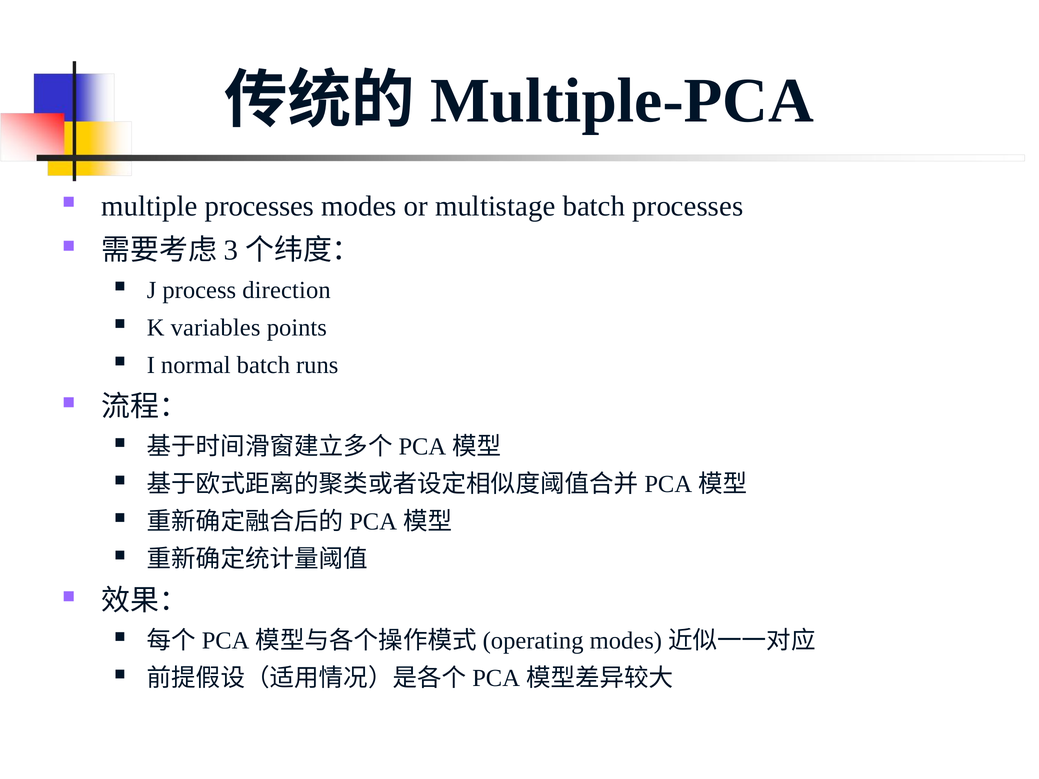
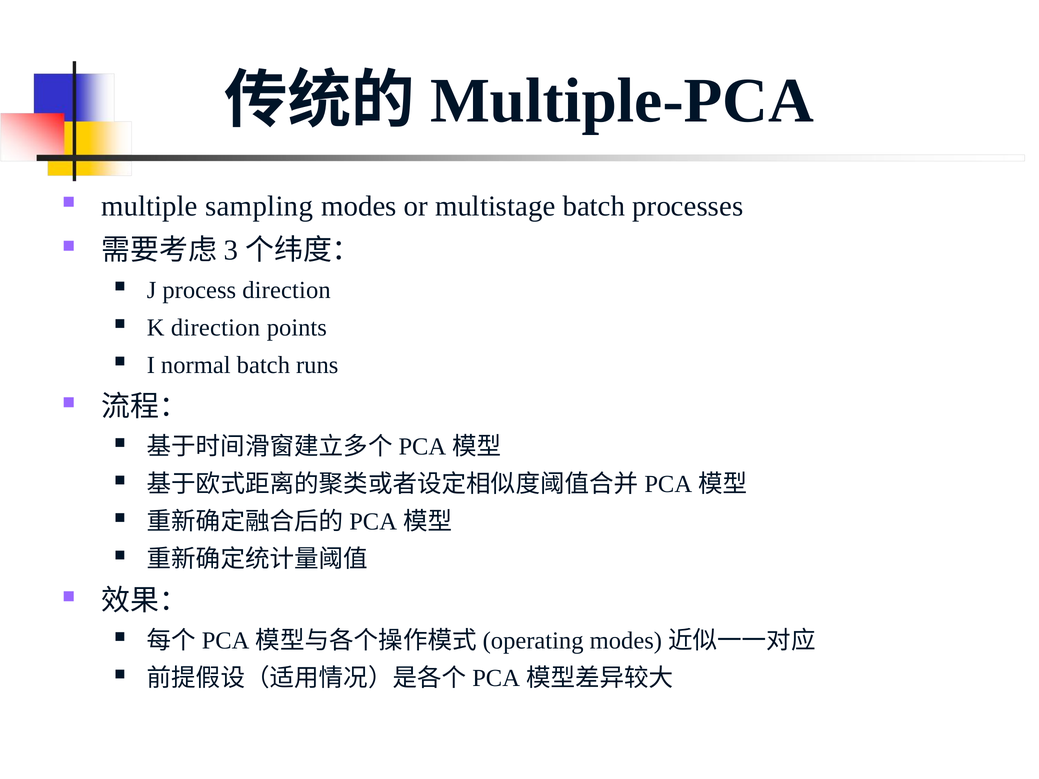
multiple processes: processes -> sampling (259, 206)
K variables: variables -> direction (215, 328)
